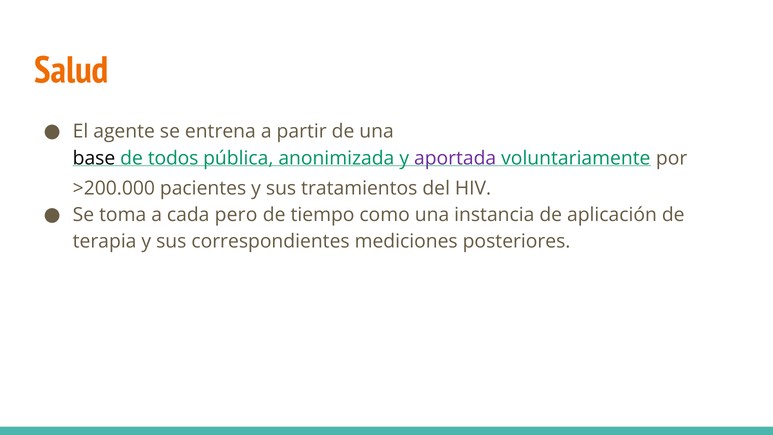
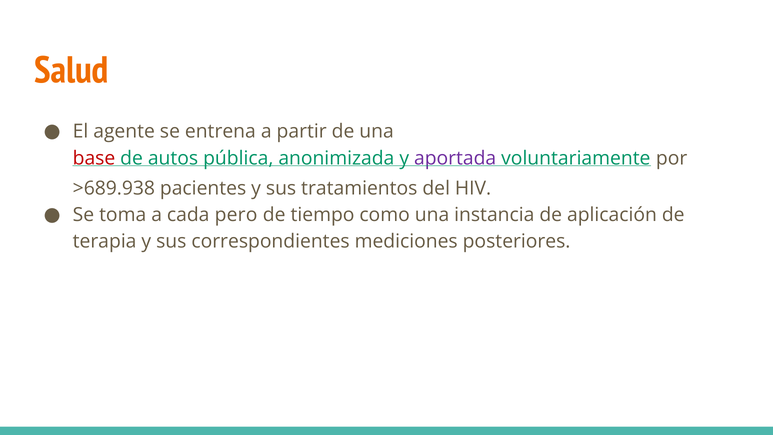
base colour: black -> red (94, 158)
todos: todos -> autos (173, 158)
>200.000: >200.000 -> >689.938 (114, 188)
